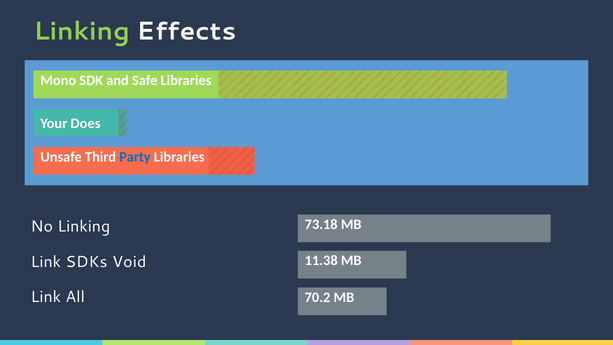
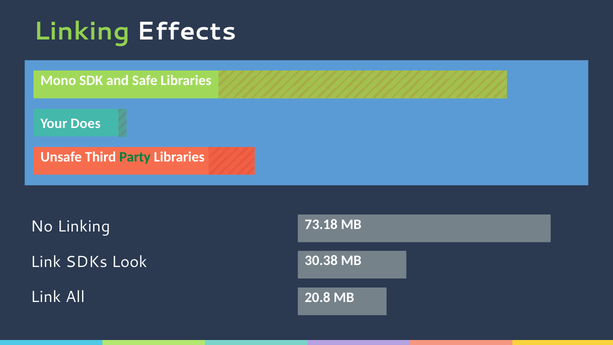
Party colour: blue -> green (135, 157)
11.38: 11.38 -> 30.38 (321, 260)
Void: Void -> Look (129, 262)
70.2: 70.2 -> 20.8 (318, 297)
